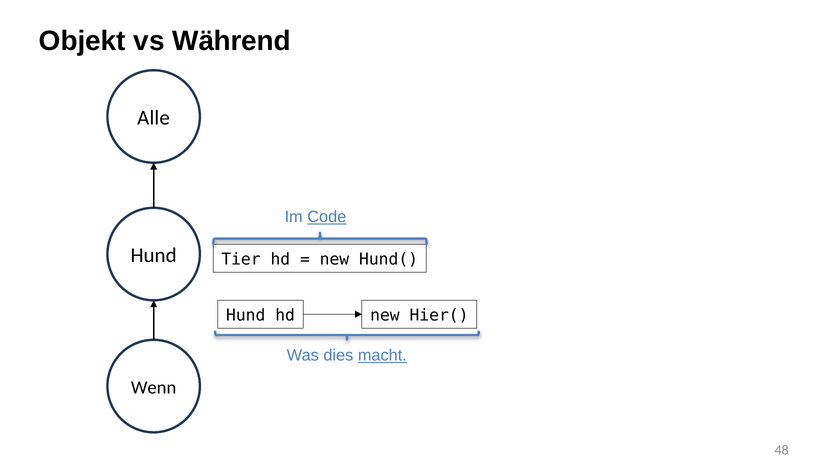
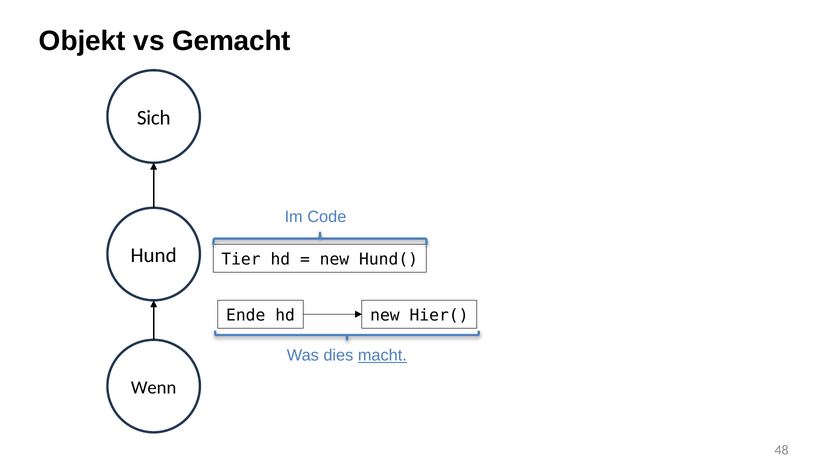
Während: Während -> Gemacht (232, 41)
Alle: Alle -> Sich (154, 118)
Code underline: present -> none (327, 217)
Hund: Hund -> Ende (246, 315)
